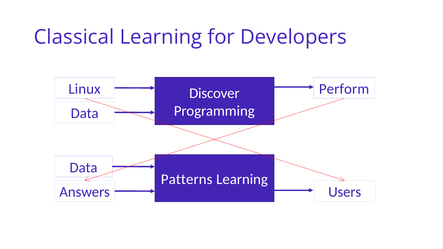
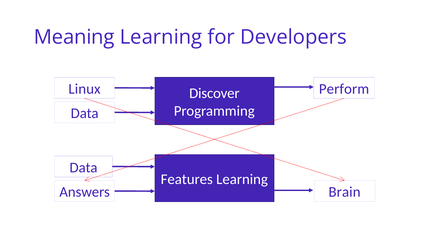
Classical: Classical -> Meaning (74, 37)
Patterns: Patterns -> Features (187, 179)
Users: Users -> Brain (345, 192)
